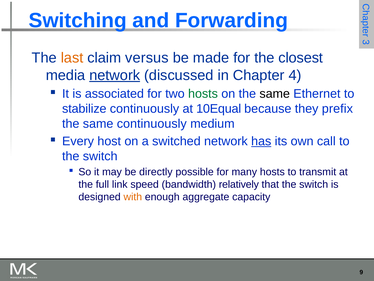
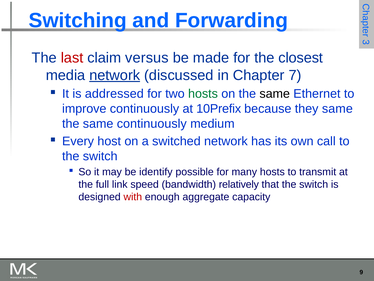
last colour: orange -> red (72, 58)
4: 4 -> 7 (295, 75)
associated: associated -> addressed (114, 94)
stabilize: stabilize -> improve (84, 109)
10Equal: 10Equal -> 10Prefix (219, 109)
they prefix: prefix -> same (337, 109)
has underline: present -> none (261, 141)
directly: directly -> identify (156, 172)
with colour: orange -> red (133, 197)
